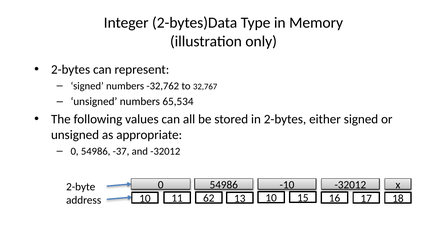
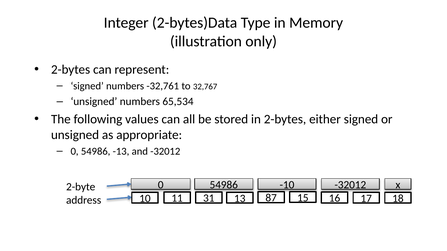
-32,762: -32,762 -> -32,761 (163, 86)
-37: -37 -> -13 (121, 152)
62: 62 -> 31 (209, 199)
13 10: 10 -> 87 (271, 198)
